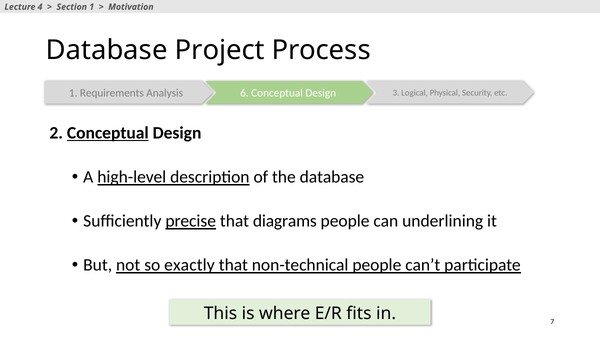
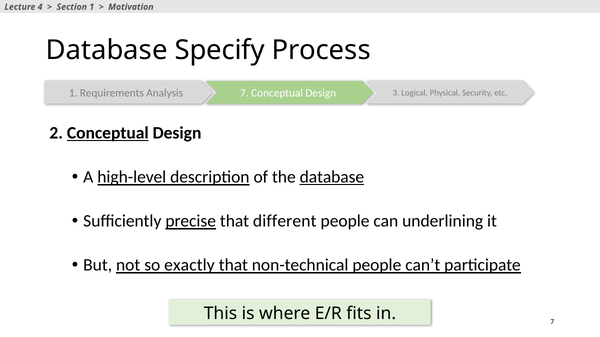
Project: Project -> Specify (220, 50)
Analysis 6: 6 -> 7 (244, 93)
database underline: none -> present (332, 177)
diagrams: diagrams -> different (285, 221)
